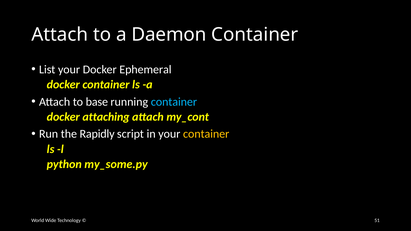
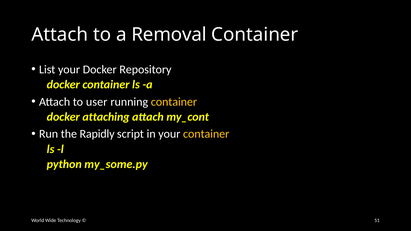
Daemon: Daemon -> Removal (169, 35)
Ephemeral: Ephemeral -> Repository (145, 69)
base: base -> user (97, 102)
container colour: light blue -> yellow (174, 102)
